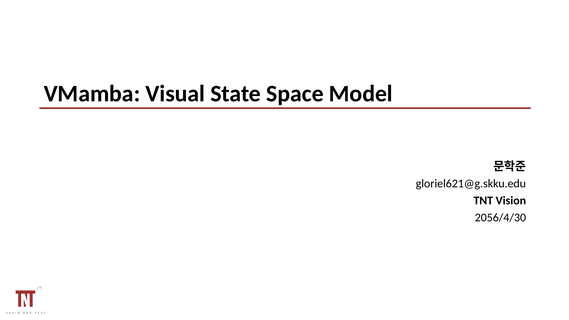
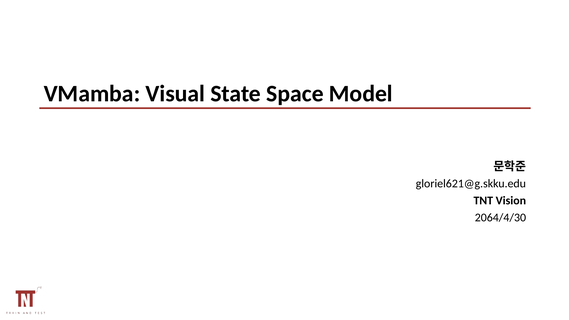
2056/4/30: 2056/4/30 -> 2064/4/30 (500, 218)
